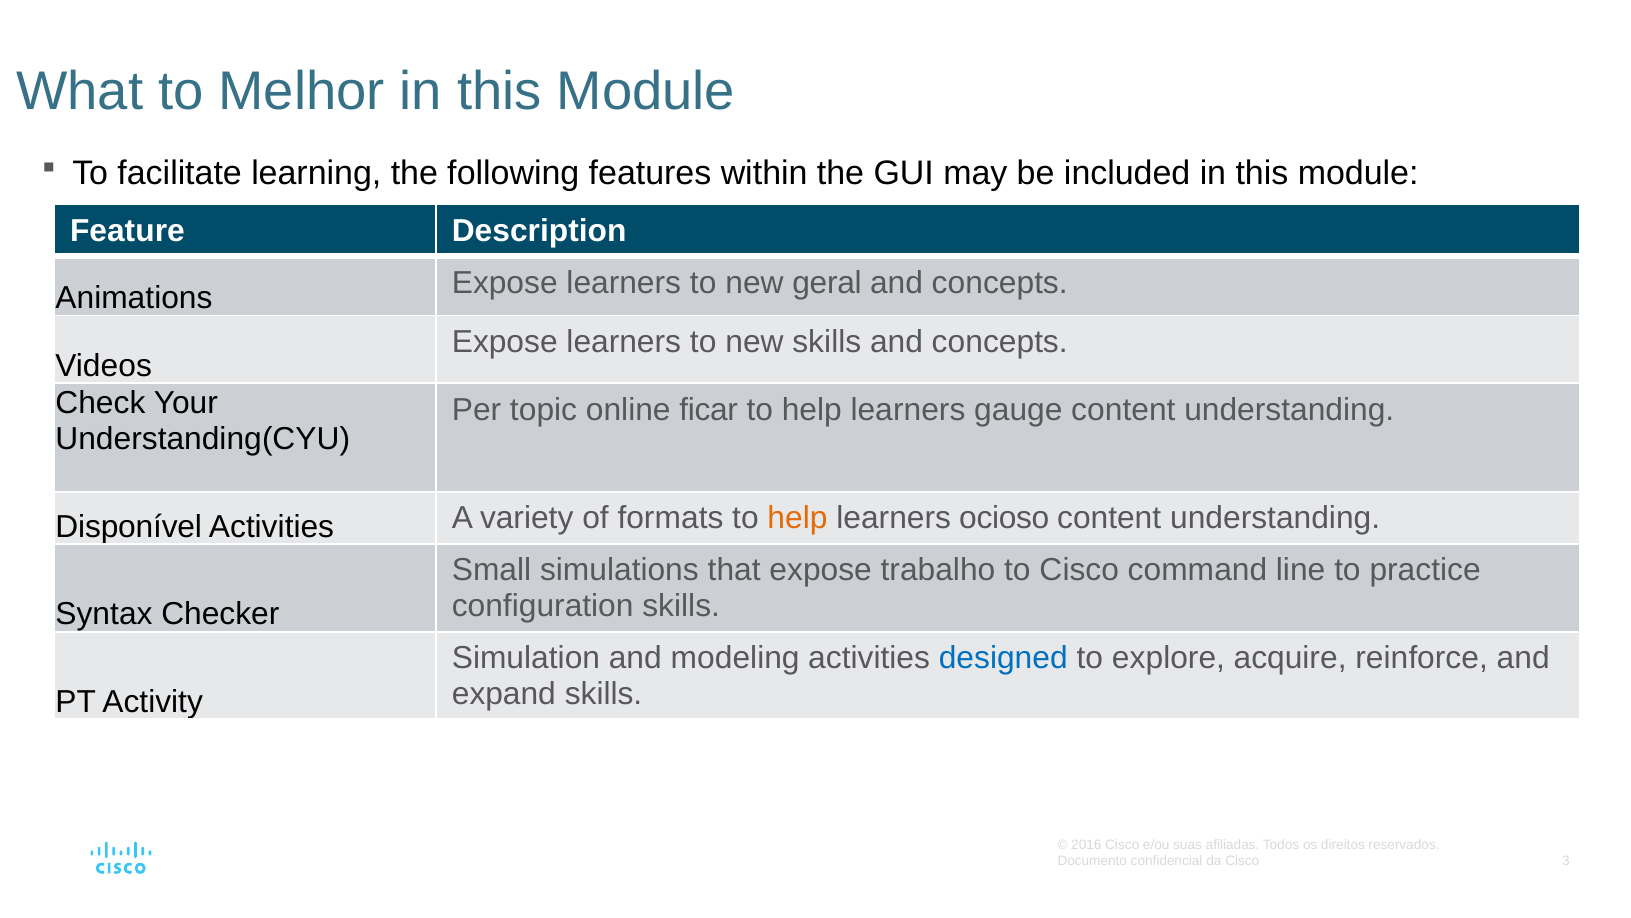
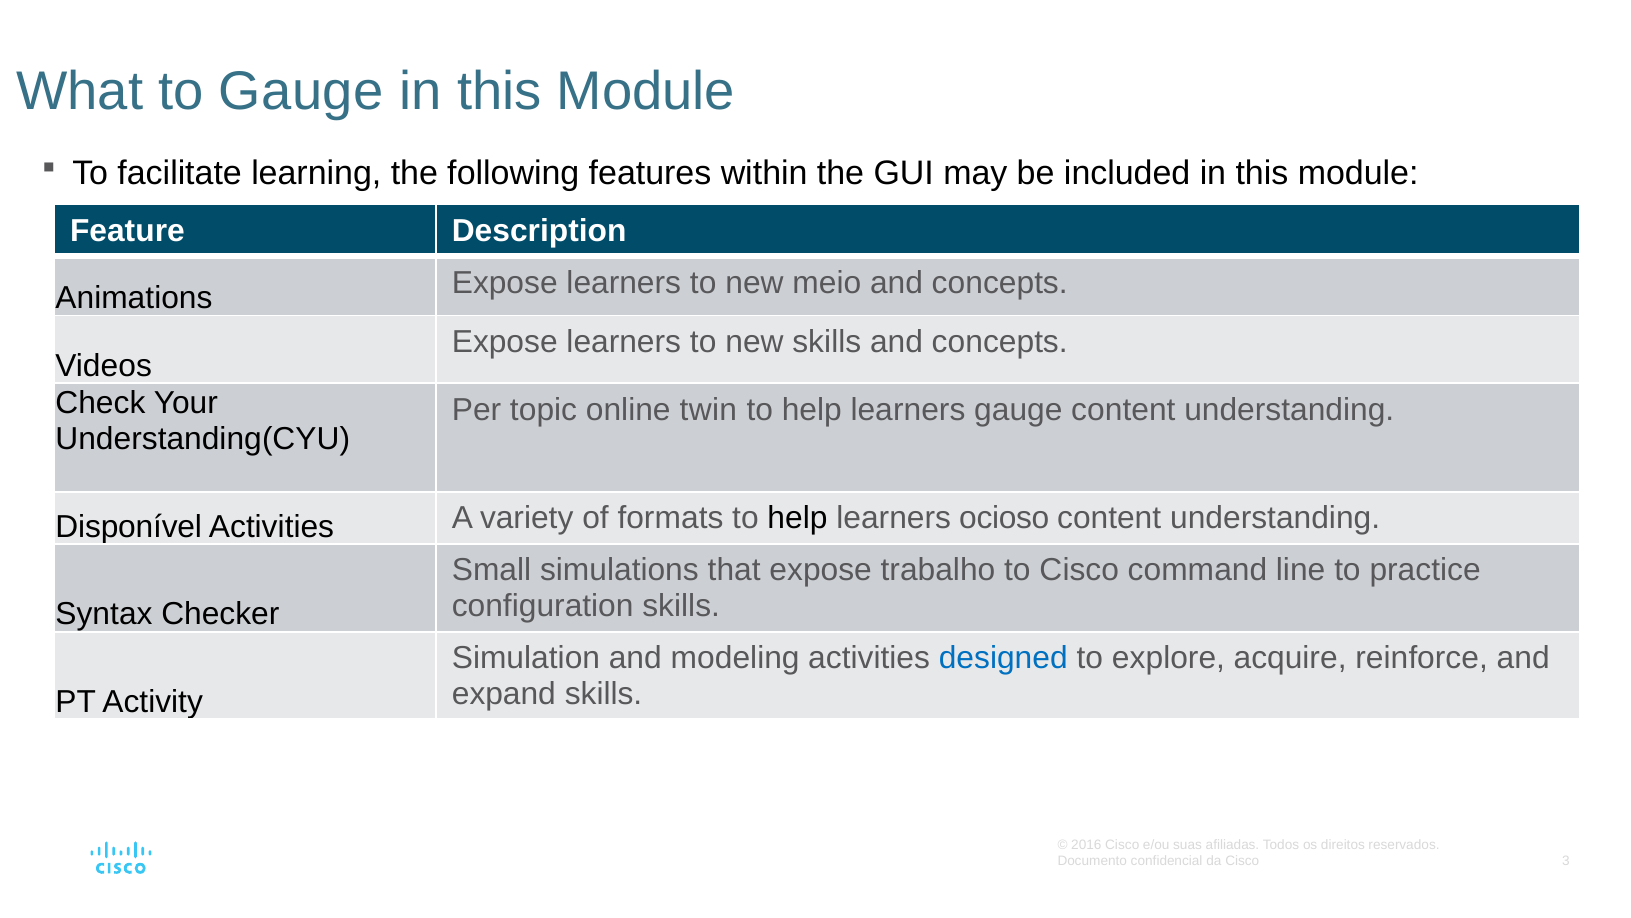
to Melhor: Melhor -> Gauge (301, 92)
geral: geral -> meio (827, 283)
ficar: ficar -> twin (708, 409)
help colour: orange -> black (798, 518)
